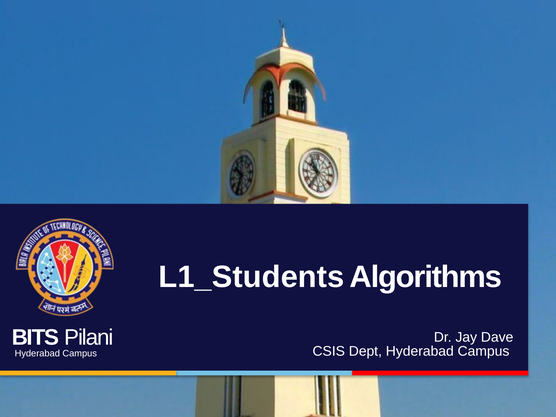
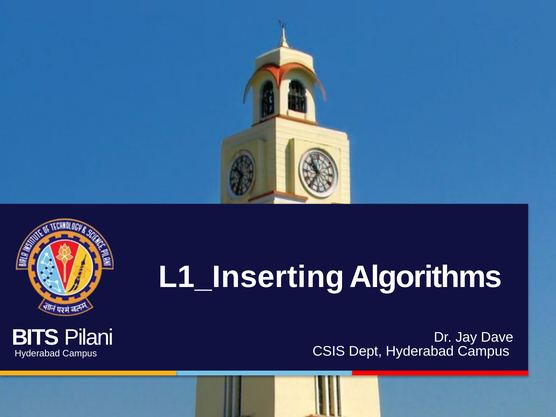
L1_Students: L1_Students -> L1_Inserting (251, 277)
